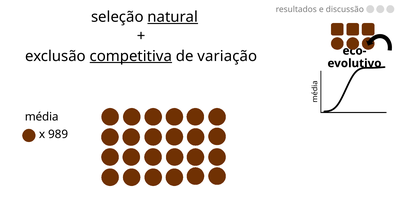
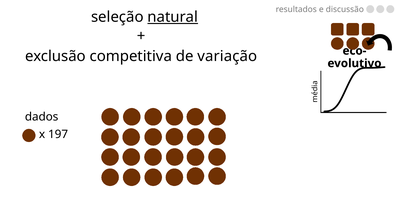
competitiva underline: present -> none (131, 56)
média: média -> dados (42, 117)
989: 989 -> 197 (58, 135)
